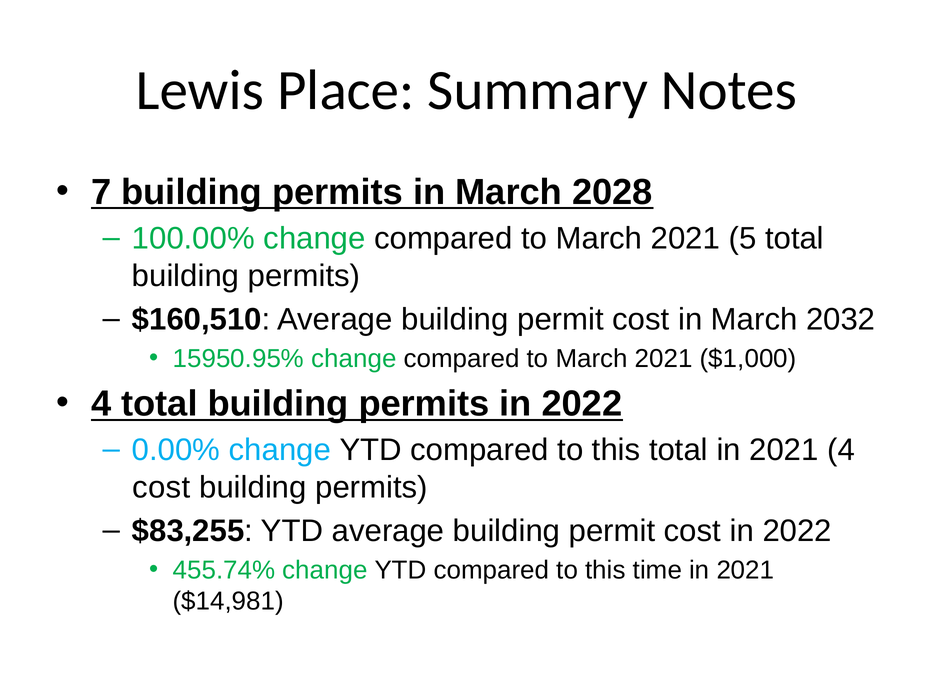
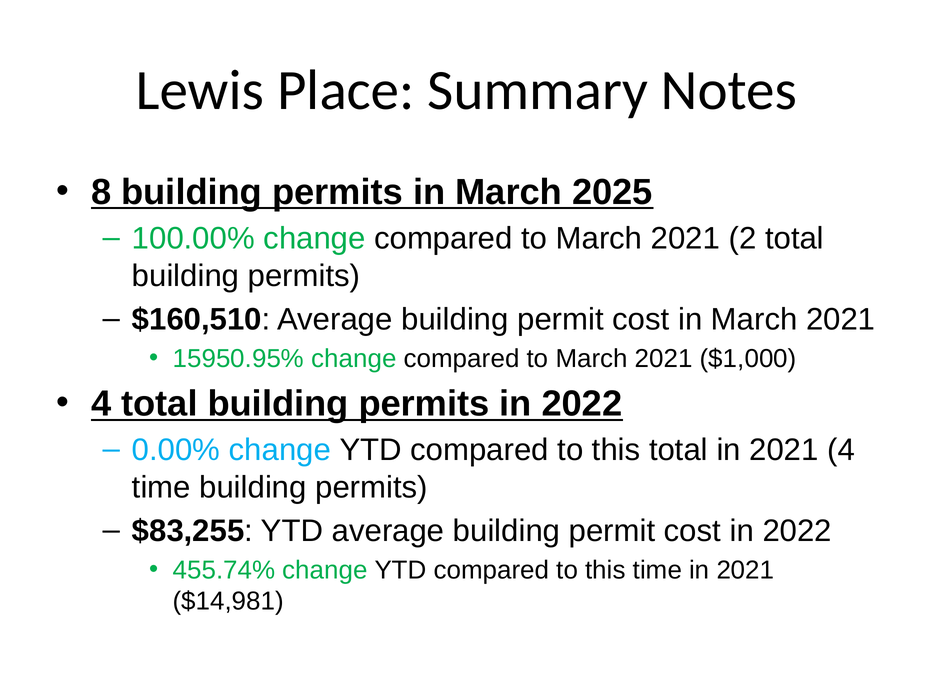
7: 7 -> 8 (101, 192)
2028: 2028 -> 2025 (612, 192)
5: 5 -> 2 (743, 239)
in March 2032: 2032 -> 2021 (841, 320)
cost: cost -> time (161, 488)
